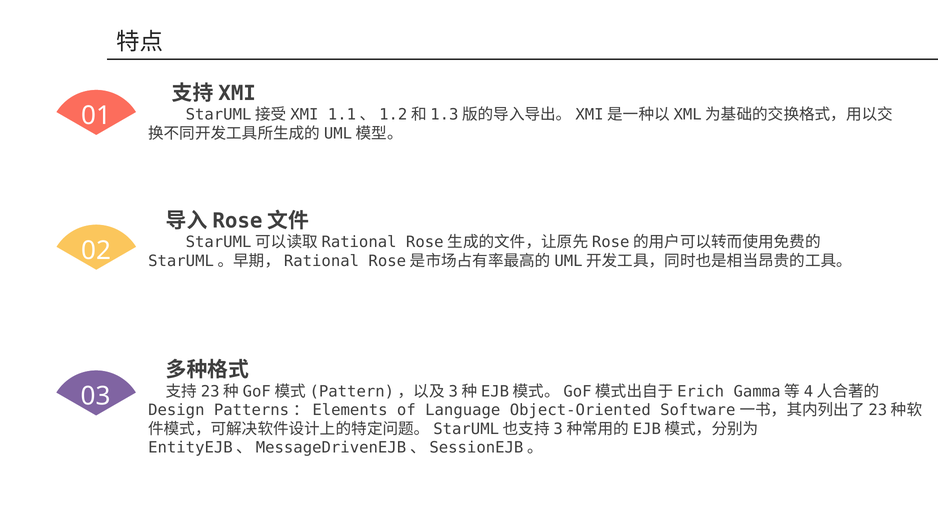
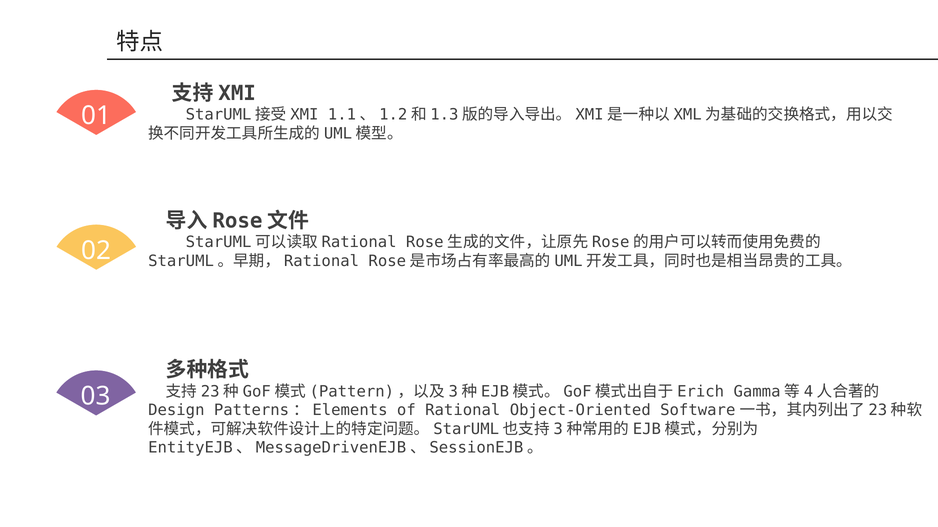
Language: Language -> Rational (463, 411)
